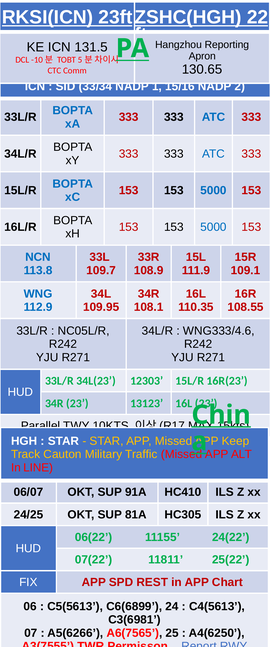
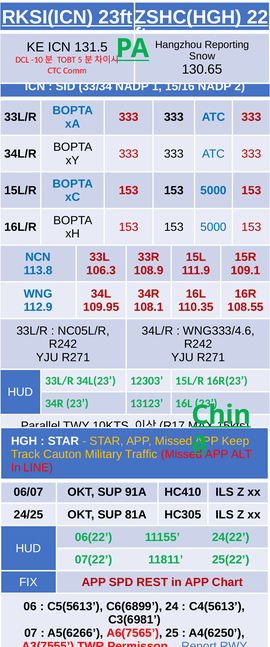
Apron: Apron -> Snow (202, 56)
109.7: 109.7 -> 106.3 (101, 270)
